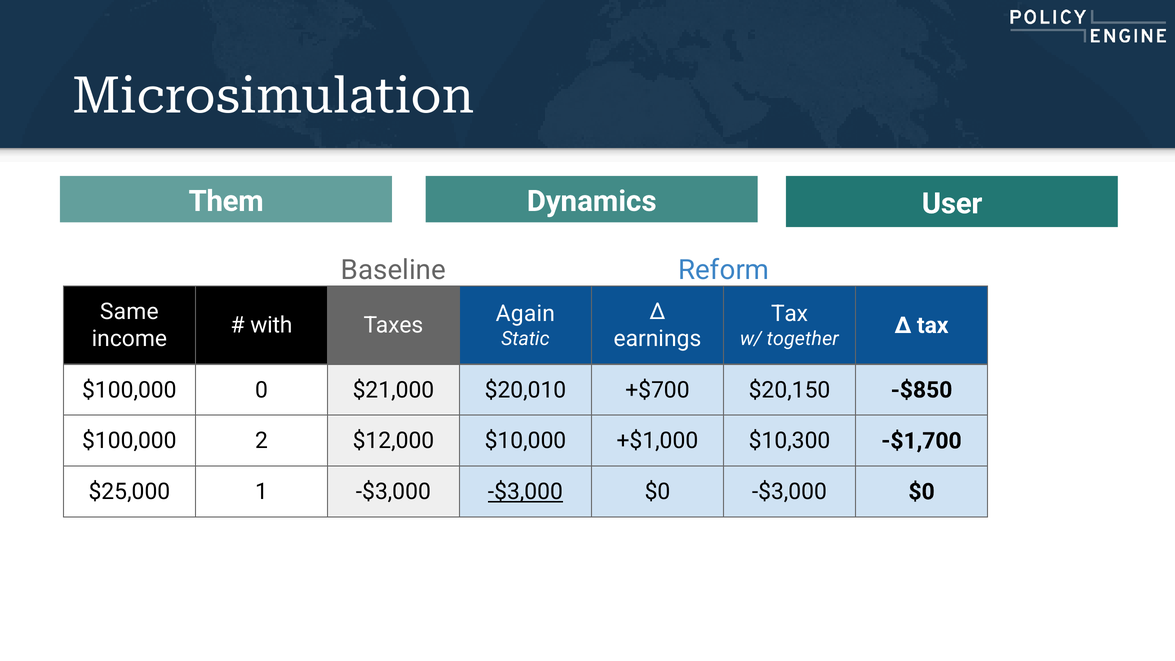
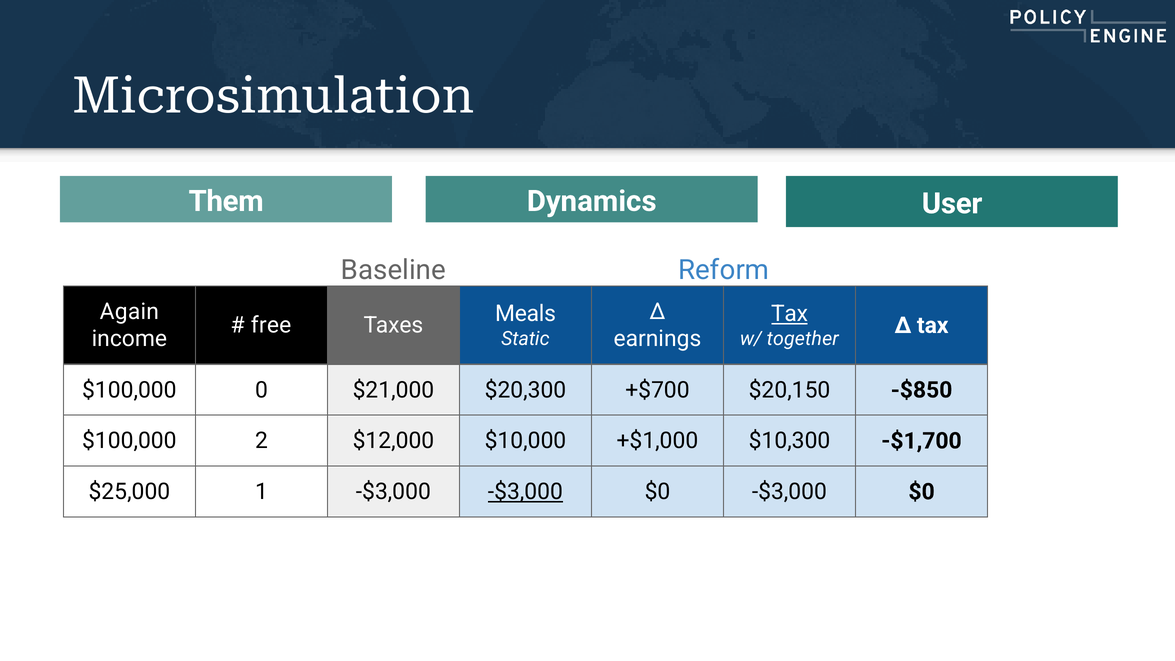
Same: Same -> Again (129, 312)
Again: Again -> Meals (526, 314)
Tax underline: none -> present (790, 314)
with: with -> free (271, 325)
$20,010: $20,010 -> $20,300 (525, 390)
